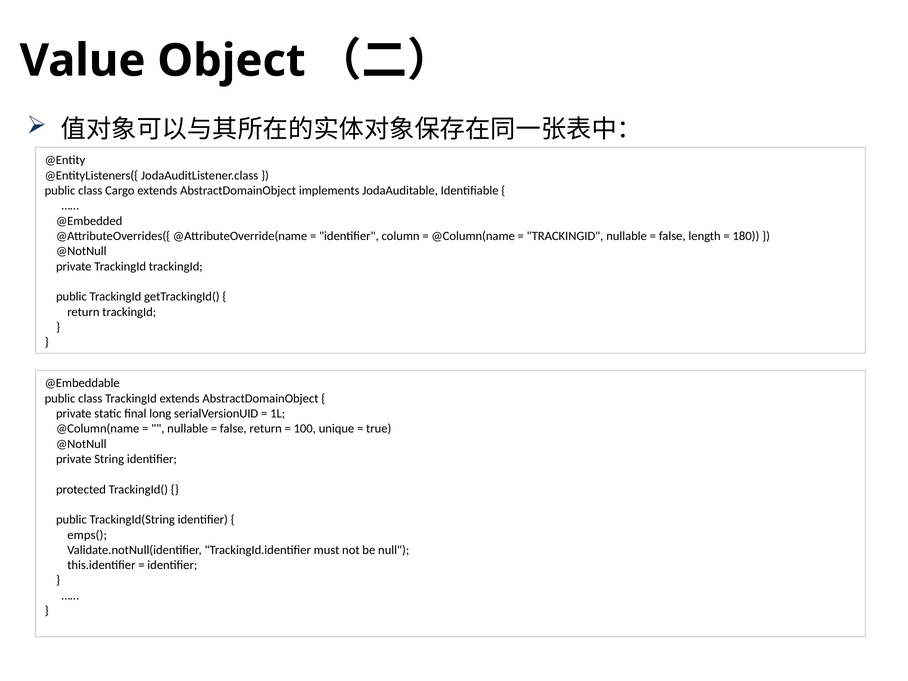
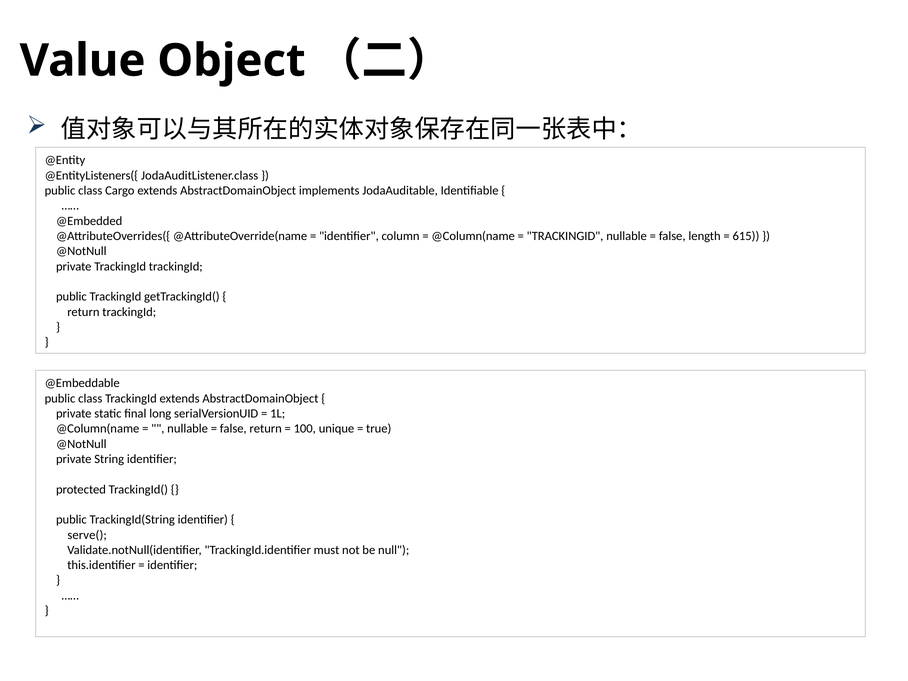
180: 180 -> 615 (746, 236)
emps(: emps( -> serve( (87, 535)
